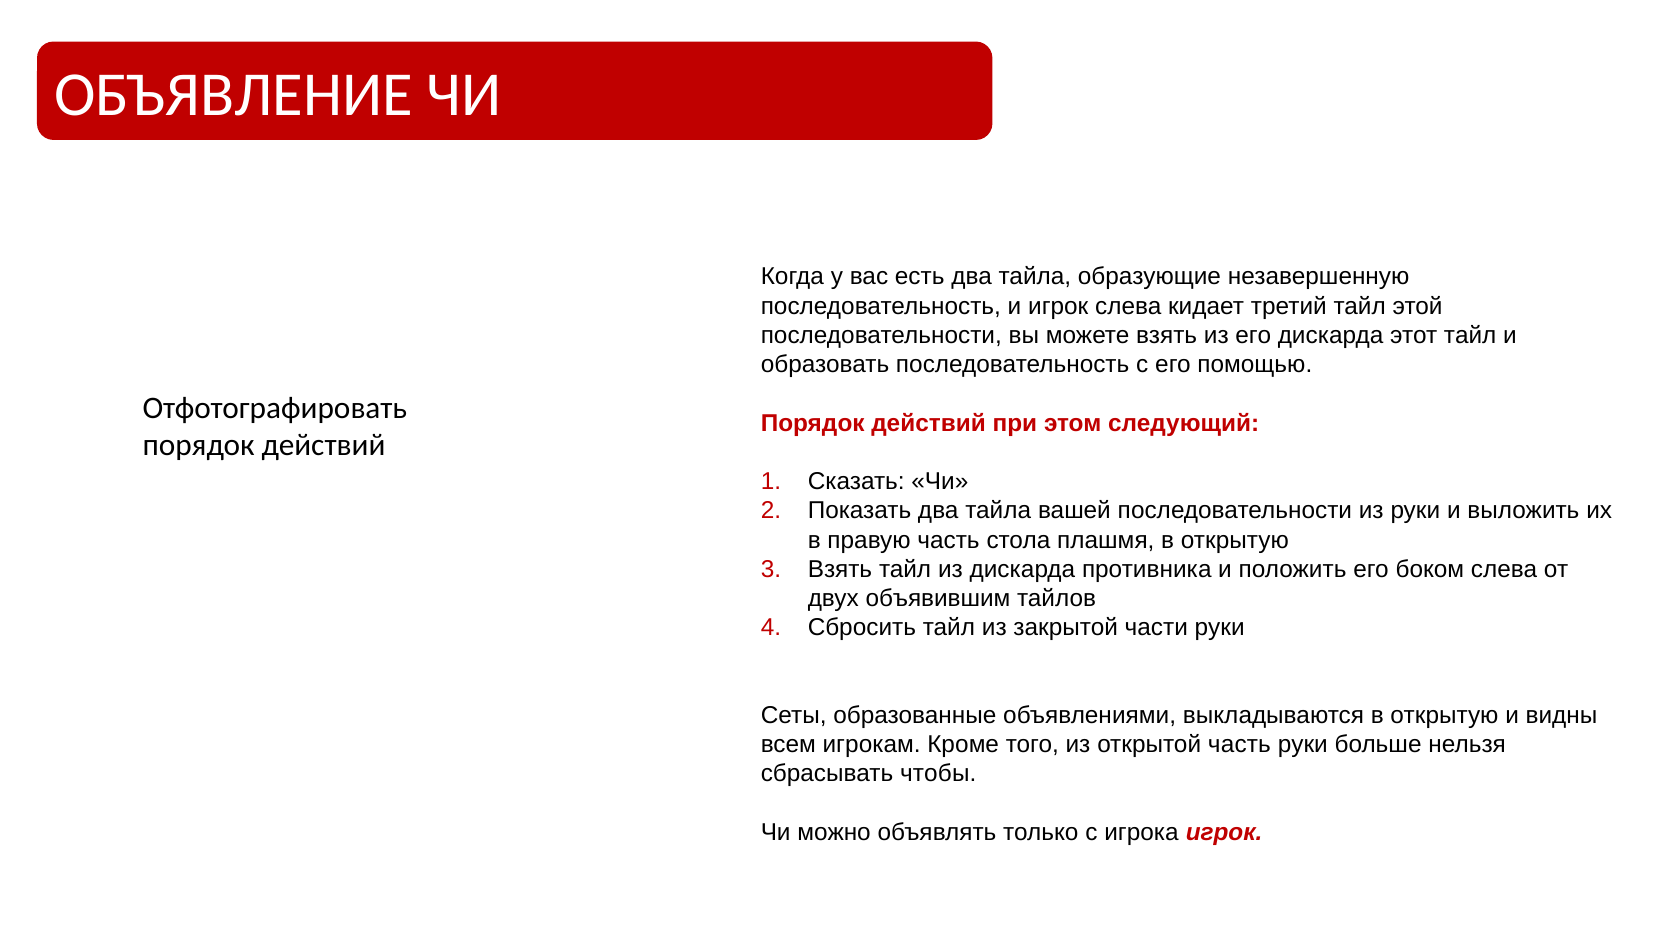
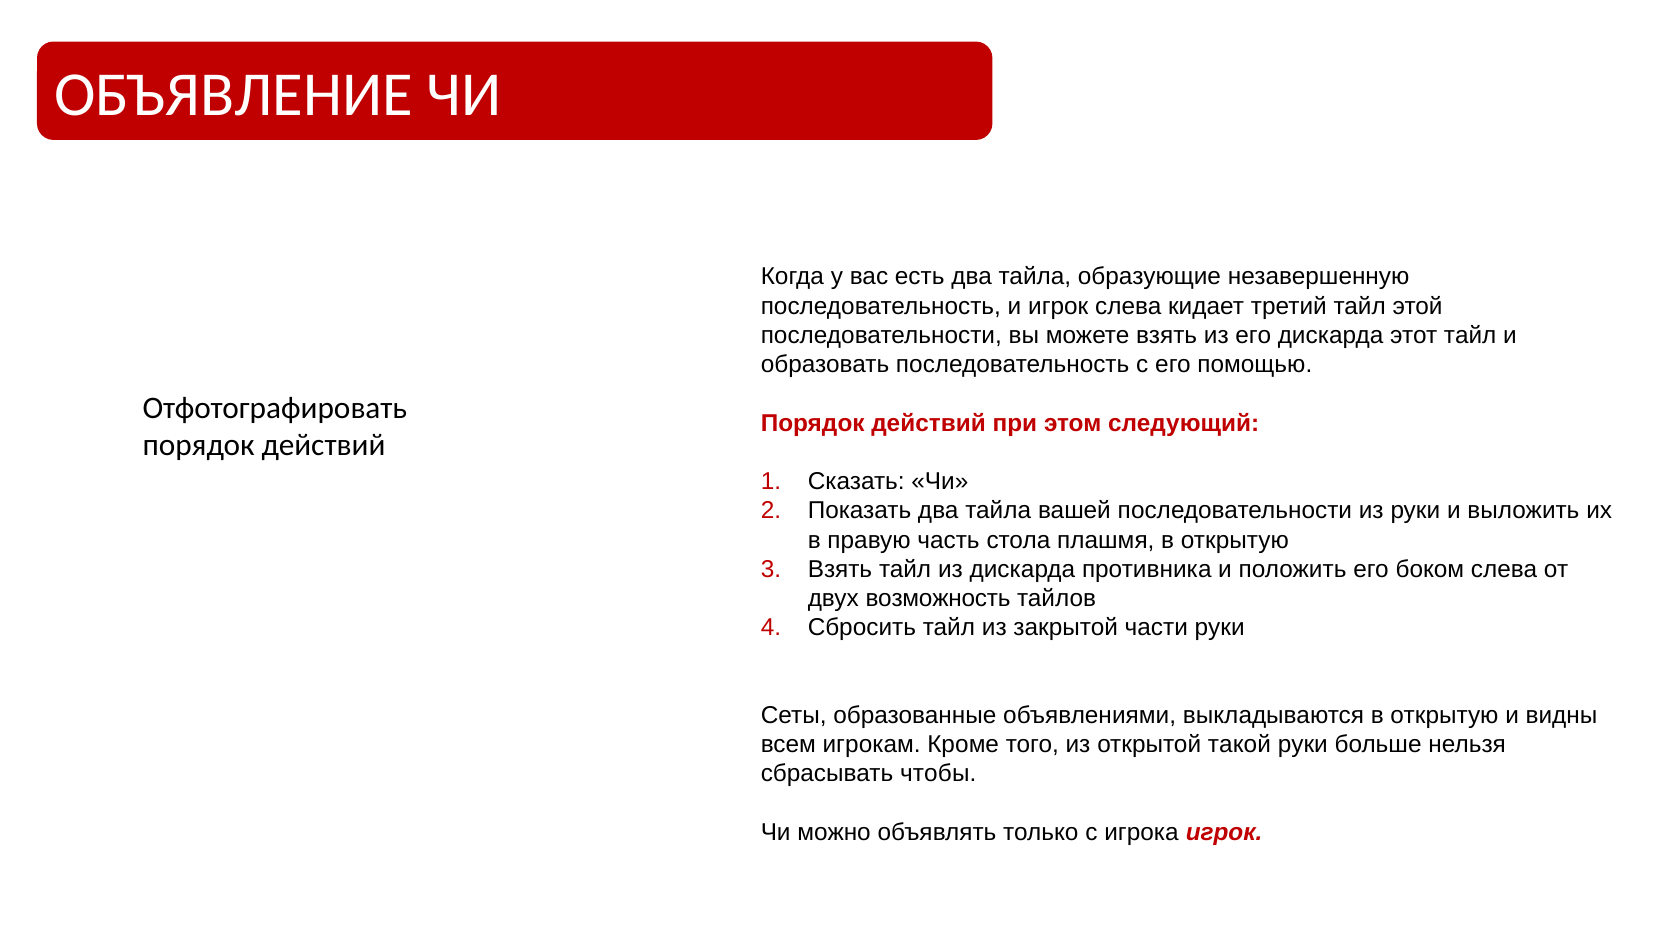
объявившим: объявившим -> возможность (938, 598)
открытой часть: часть -> такой (1239, 744)
